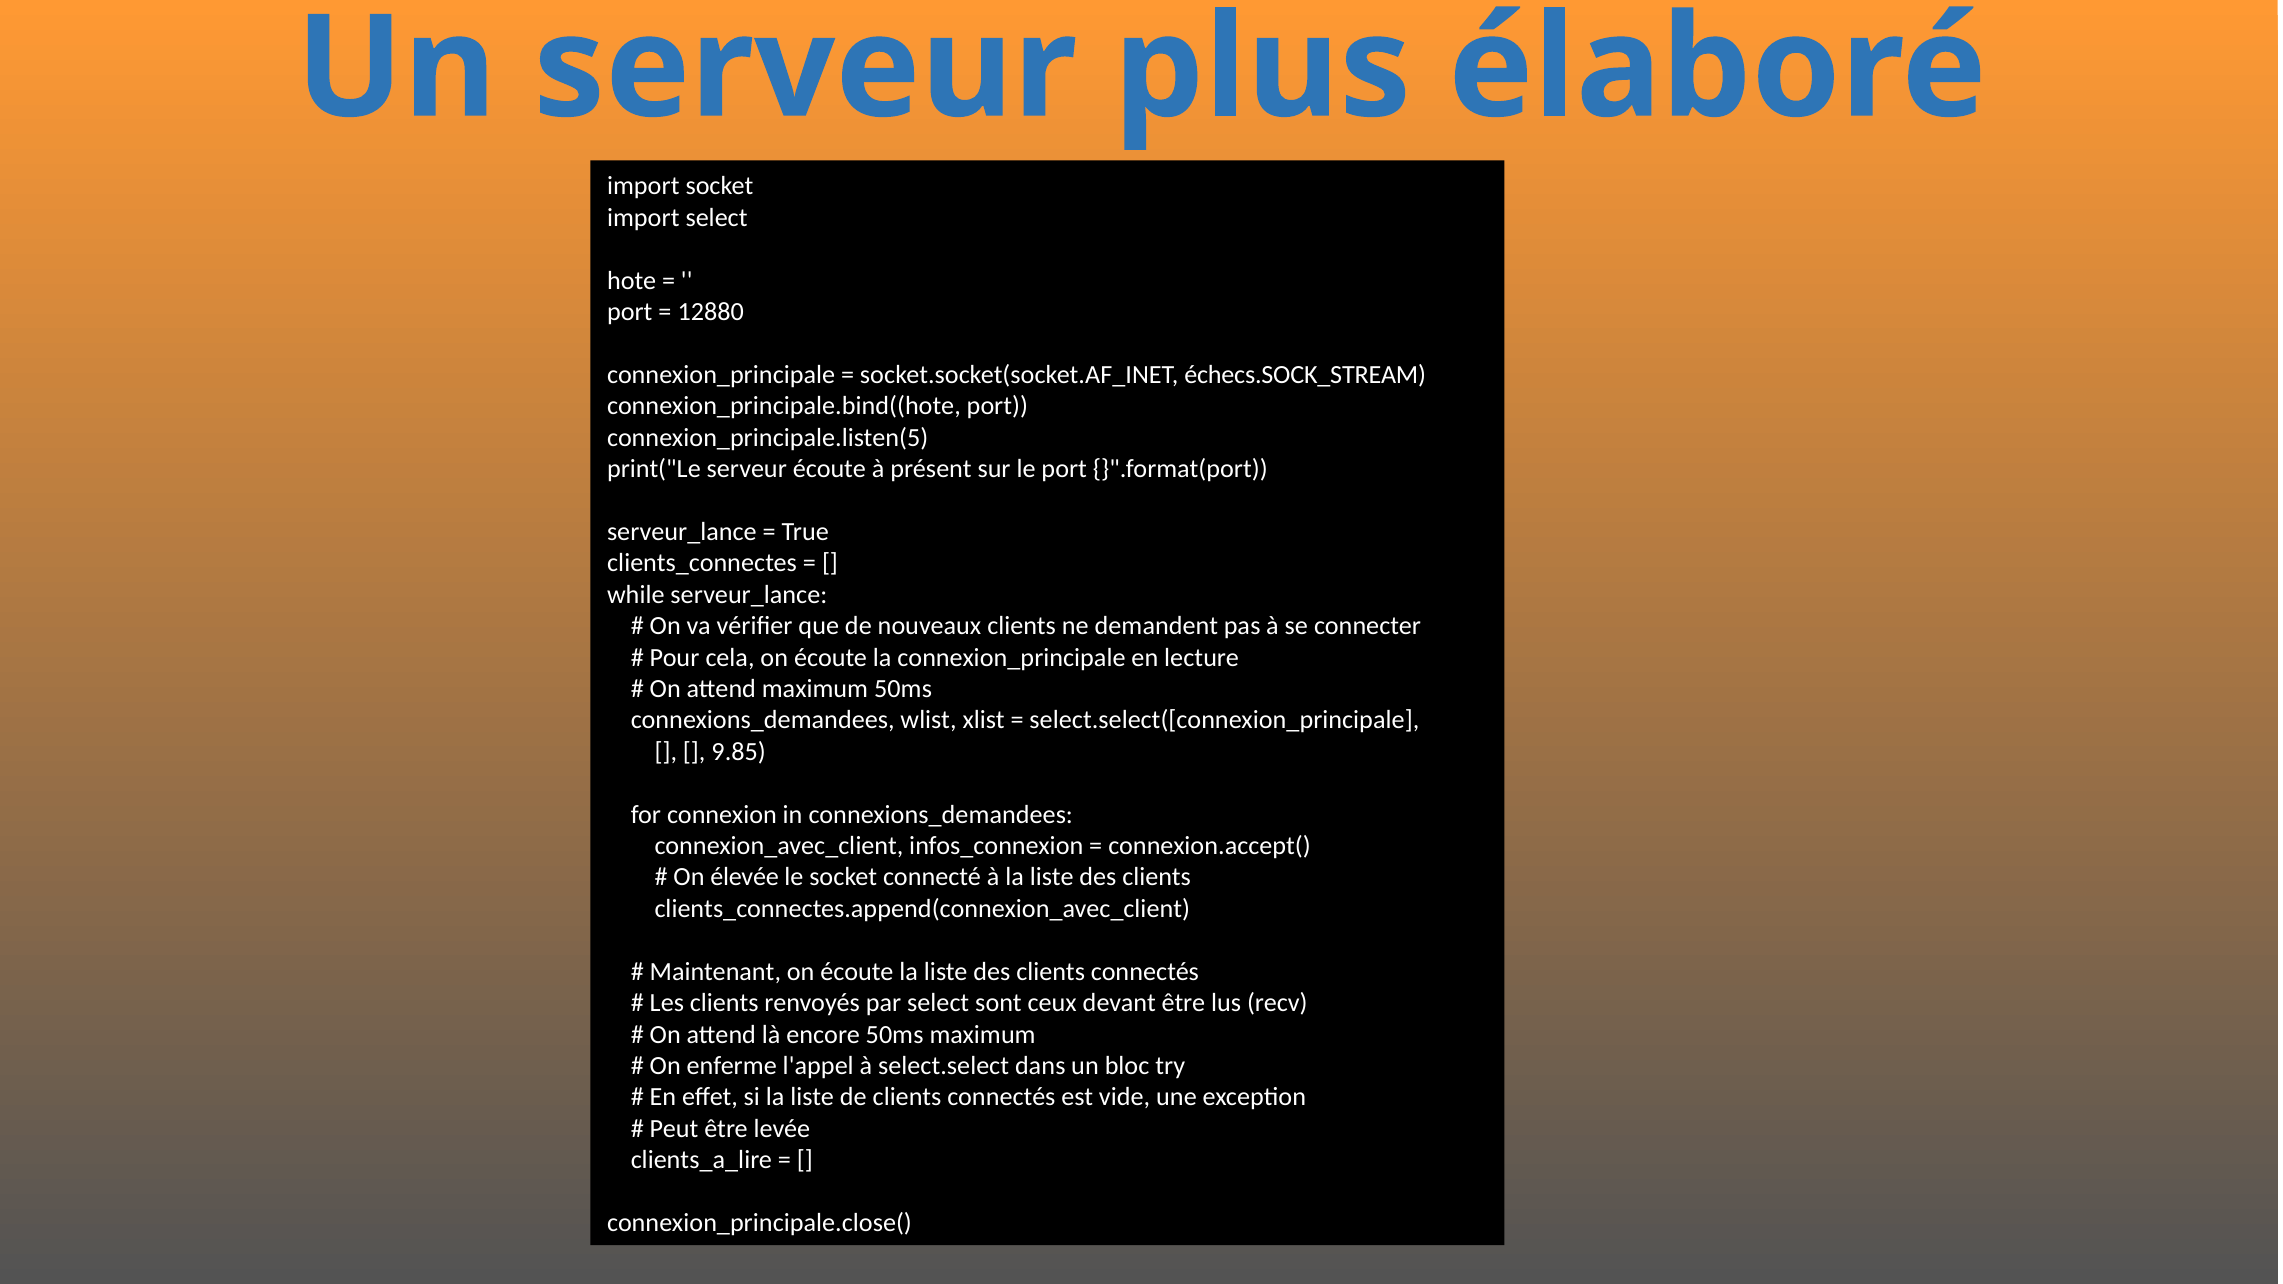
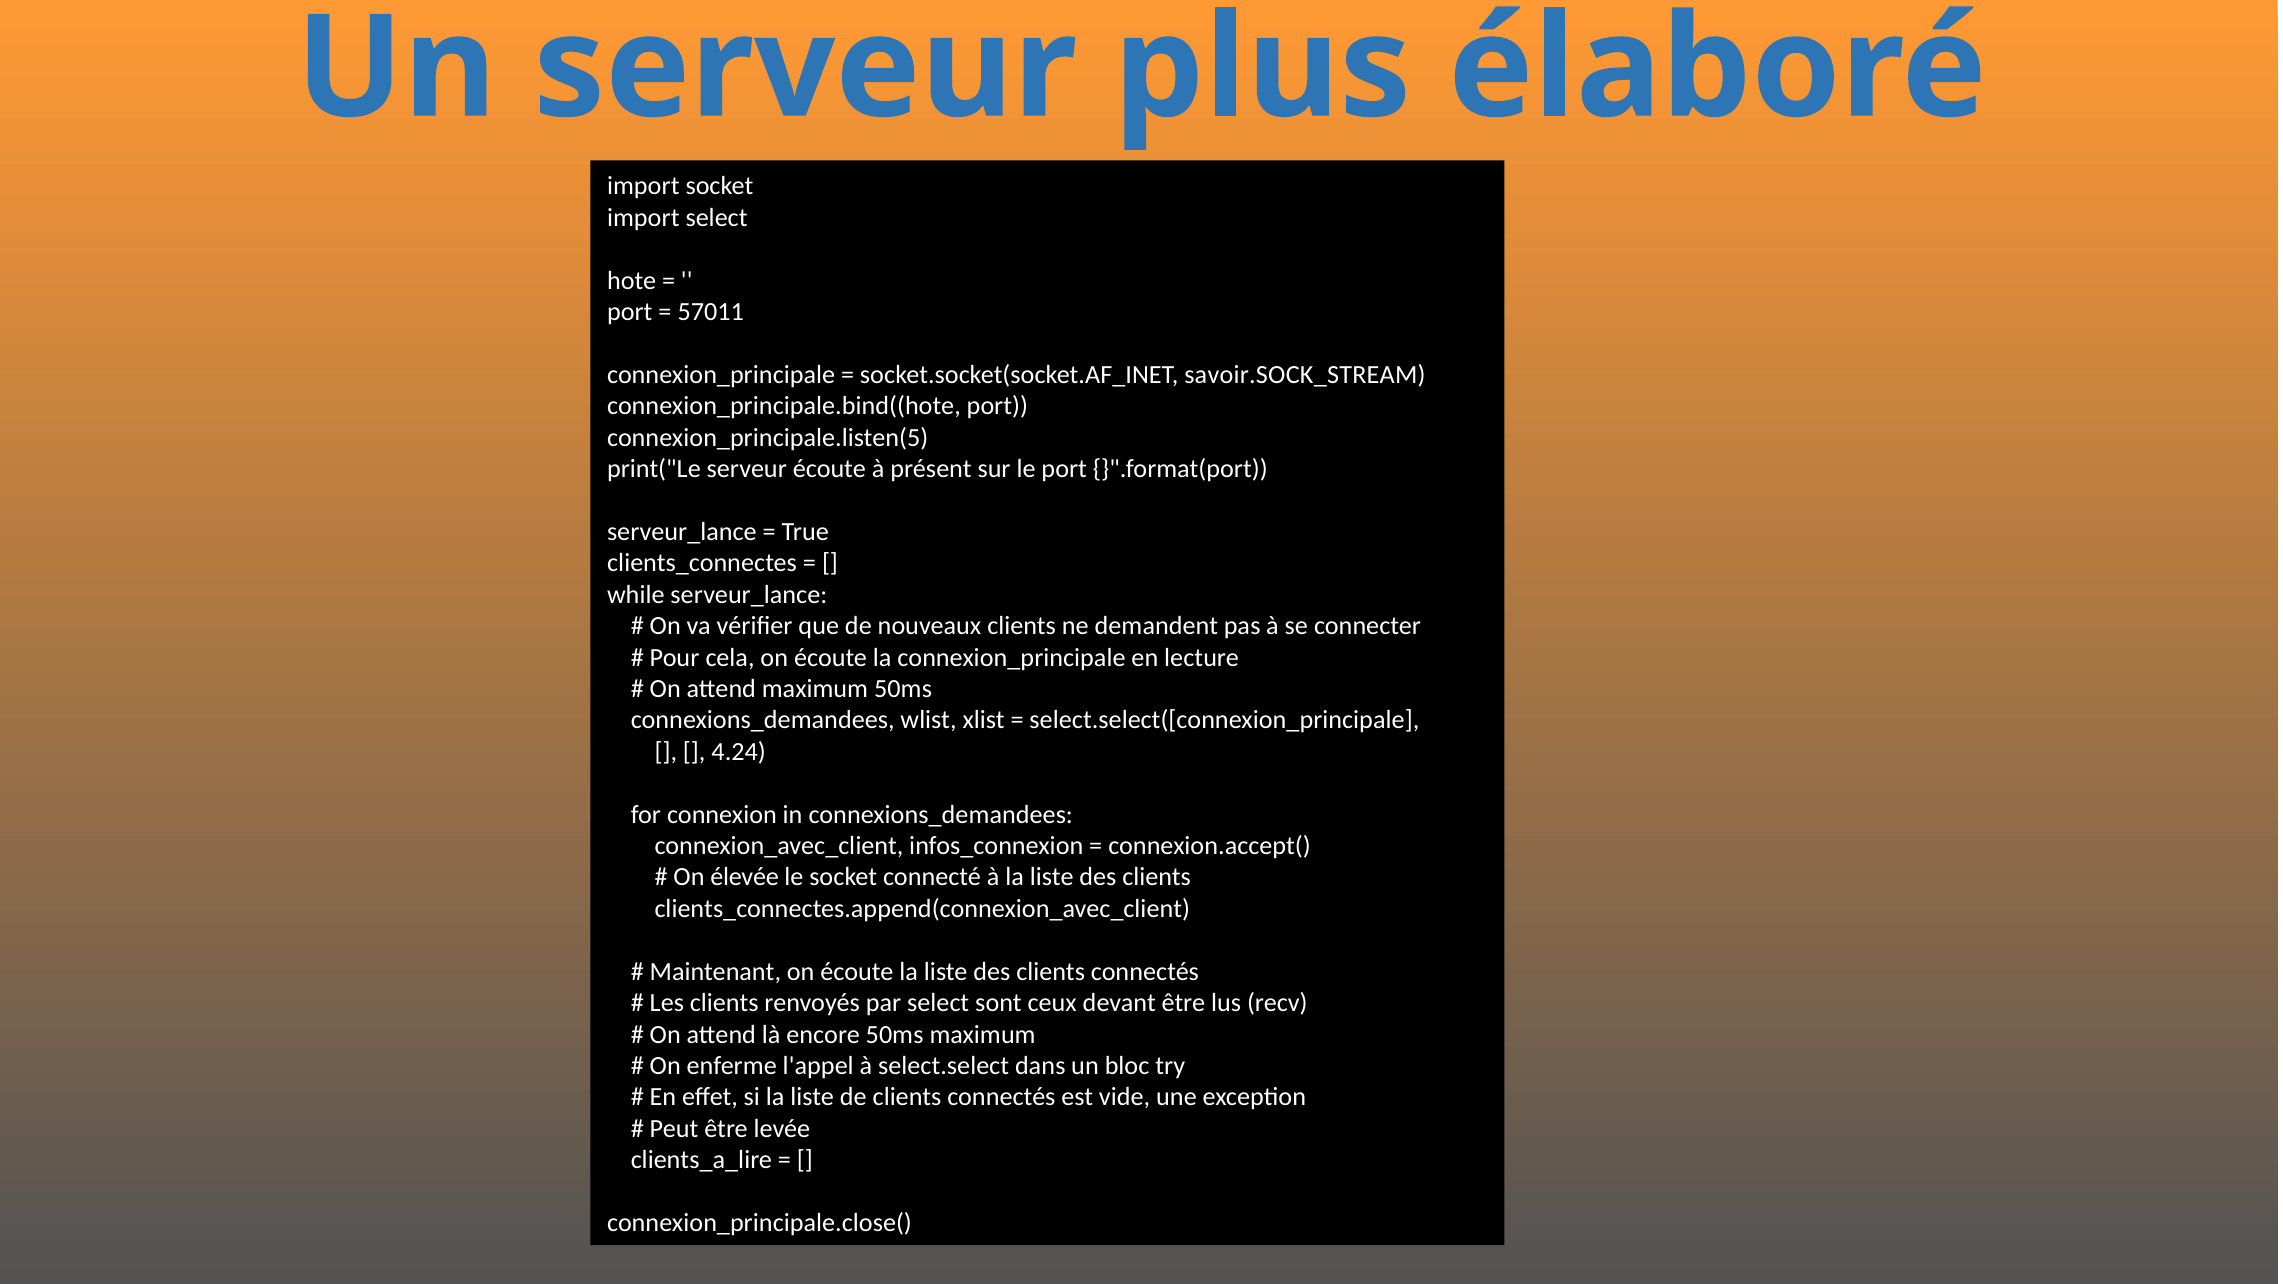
12880: 12880 -> 57011 (711, 312)
échecs.SOCK_STREAM: échecs.SOCK_STREAM -> savoir.SOCK_STREAM (1305, 375)
9.85: 9.85 -> 4.24 (739, 752)
